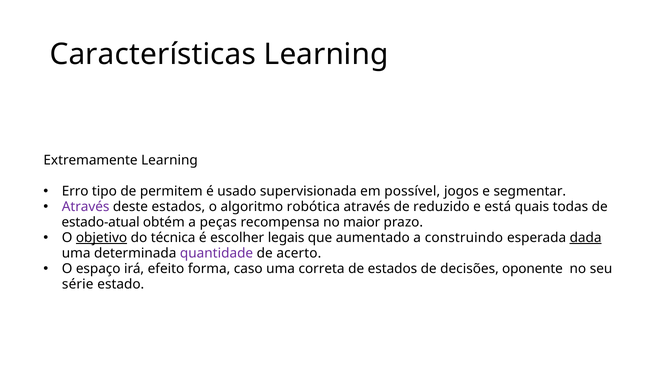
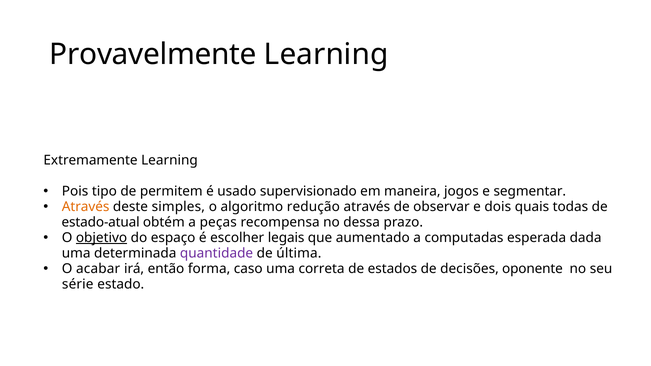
Características: Características -> Provavelmente (153, 55)
Erro: Erro -> Pois (75, 191)
supervisionada: supervisionada -> supervisionado (308, 191)
possível: possível -> maneira (412, 191)
Através colour: purple -> orange (86, 207)
deste estados: estados -> simples (178, 207)
robótica: robótica -> redução (313, 207)
reduzido: reduzido -> observar (441, 207)
está: está -> dois (498, 207)
maior: maior -> dessa (362, 222)
técnica: técnica -> espaço (173, 238)
construindo: construindo -> computadas (464, 238)
dada underline: present -> none (586, 238)
acerto: acerto -> última (299, 253)
espaço: espaço -> acabar (98, 269)
efeito: efeito -> então (166, 269)
